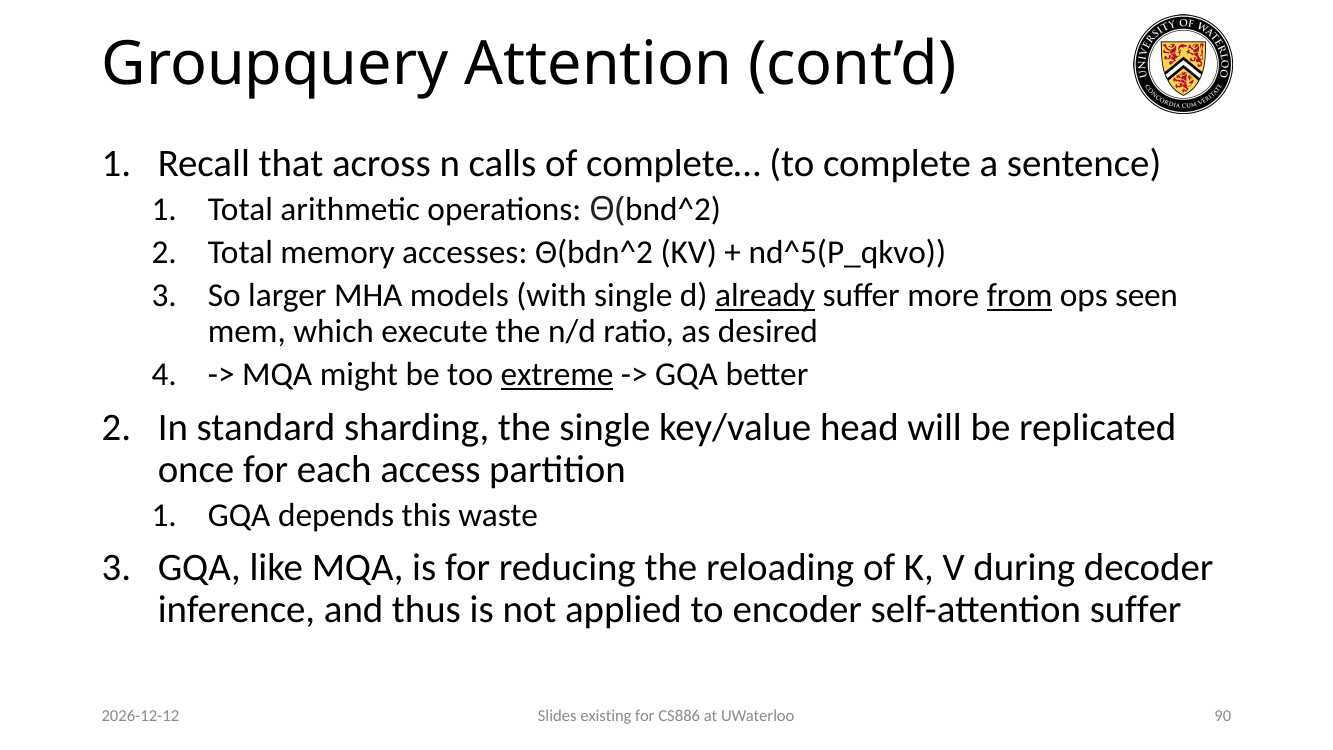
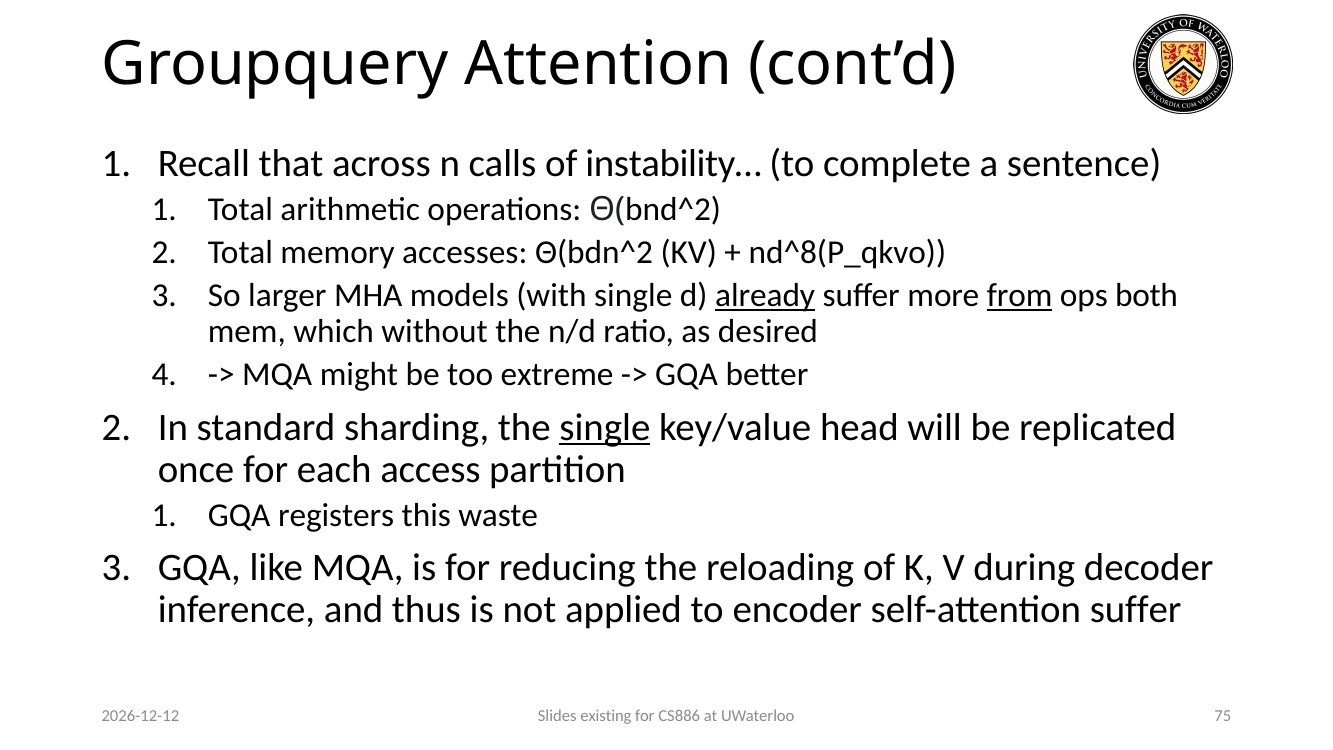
complete…: complete… -> instability… (674, 164)
nd^5(P_qkvo: nd^5(P_qkvo -> nd^8(P_qkvo (847, 252)
seen: seen -> both (1146, 295)
execute: execute -> without (435, 331)
extreme underline: present -> none (557, 374)
single underline: none -> present (605, 427)
depends: depends -> registers (336, 515)
90: 90 -> 75 (1223, 716)
